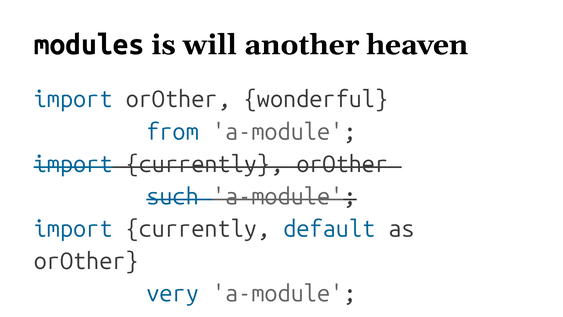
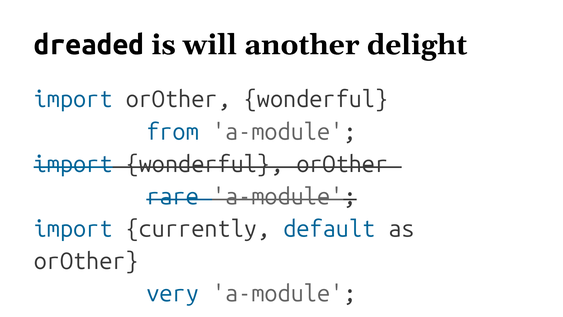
modules: modules -> dreaded (89, 45)
heaven: heaven -> delight (417, 45)
currently: currently -> wonderful (204, 164)
such: such -> rare (173, 197)
